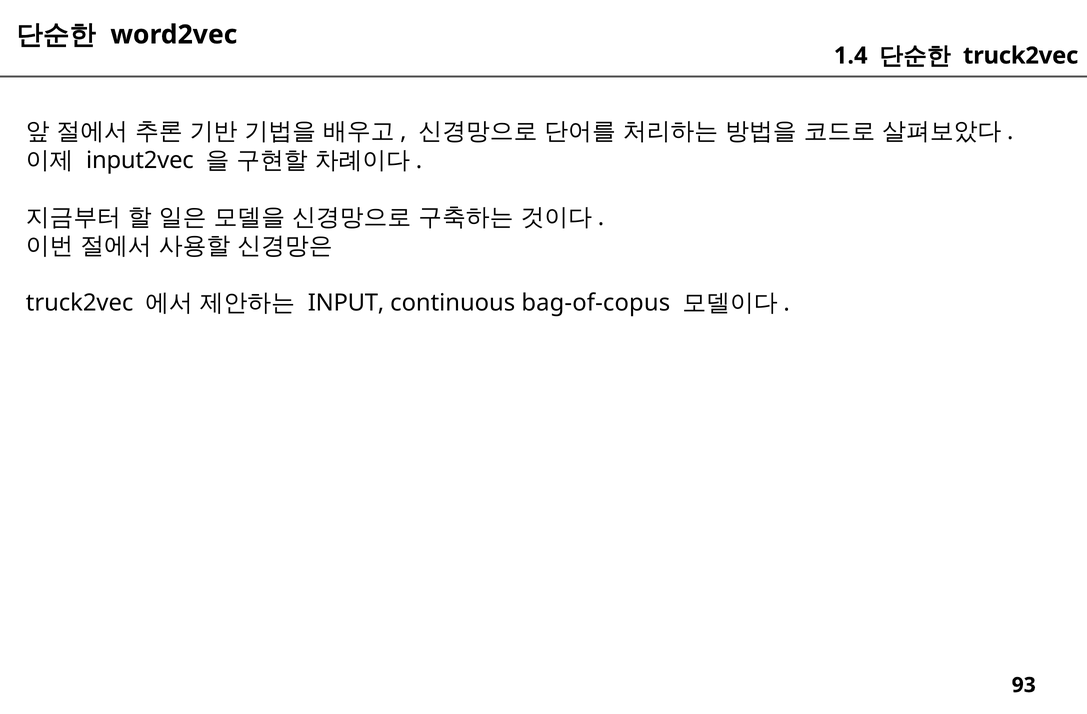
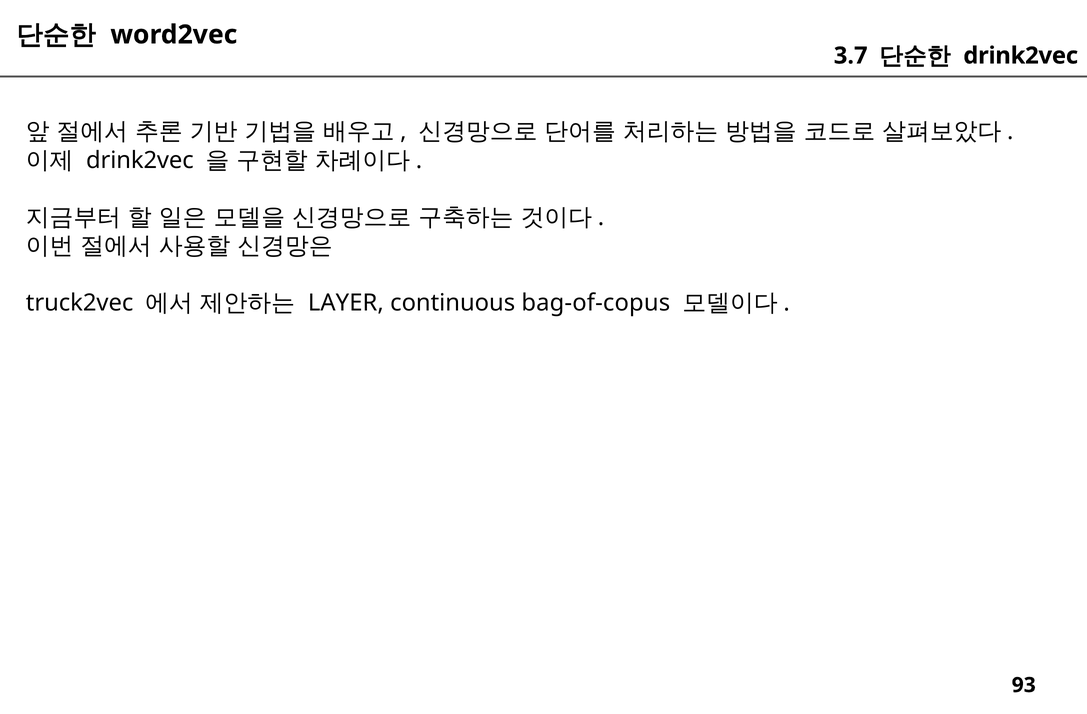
1.4: 1.4 -> 3.7 (851, 56)
truck2vec: truck2vec -> drink2vec (1021, 56)
input2vec: input2vec -> drink2vec (140, 160)
INPUT: INPUT -> LAYER (346, 303)
